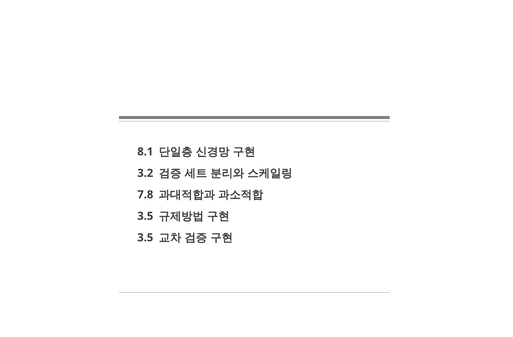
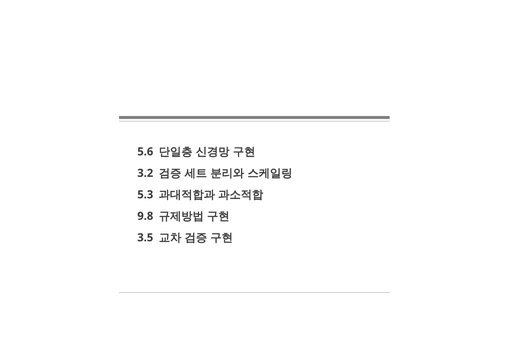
8.1: 8.1 -> 5.6 (145, 152)
7.8: 7.8 -> 5.3 (145, 195)
3.5: 3.5 -> 9.8 (145, 216)
